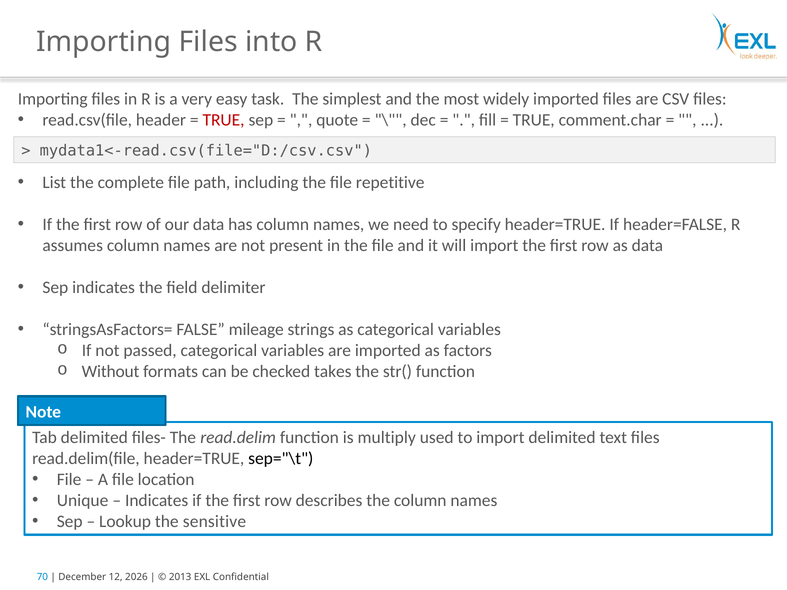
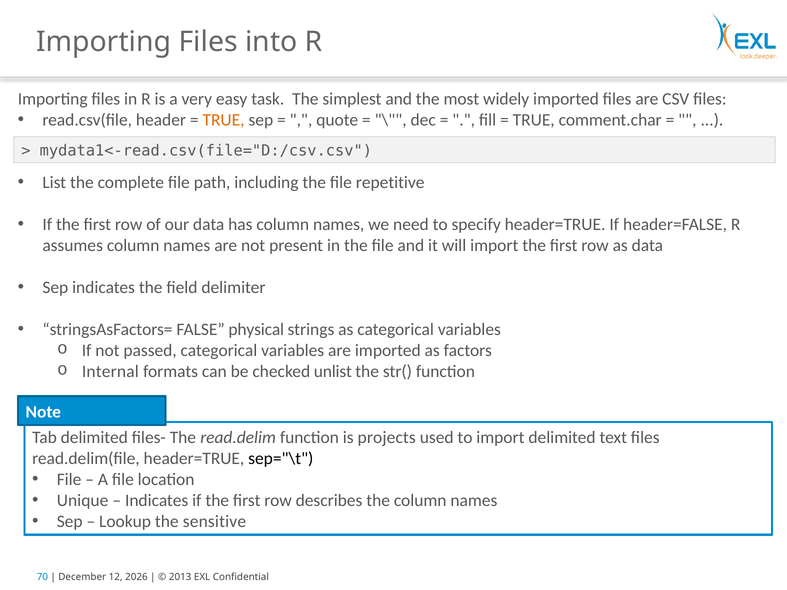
TRUE colour: red -> orange (224, 120)
mileage: mileage -> physical (256, 330)
Without: Without -> Internal (110, 372)
takes: takes -> unlist (333, 372)
multiply: multiply -> projects (387, 438)
